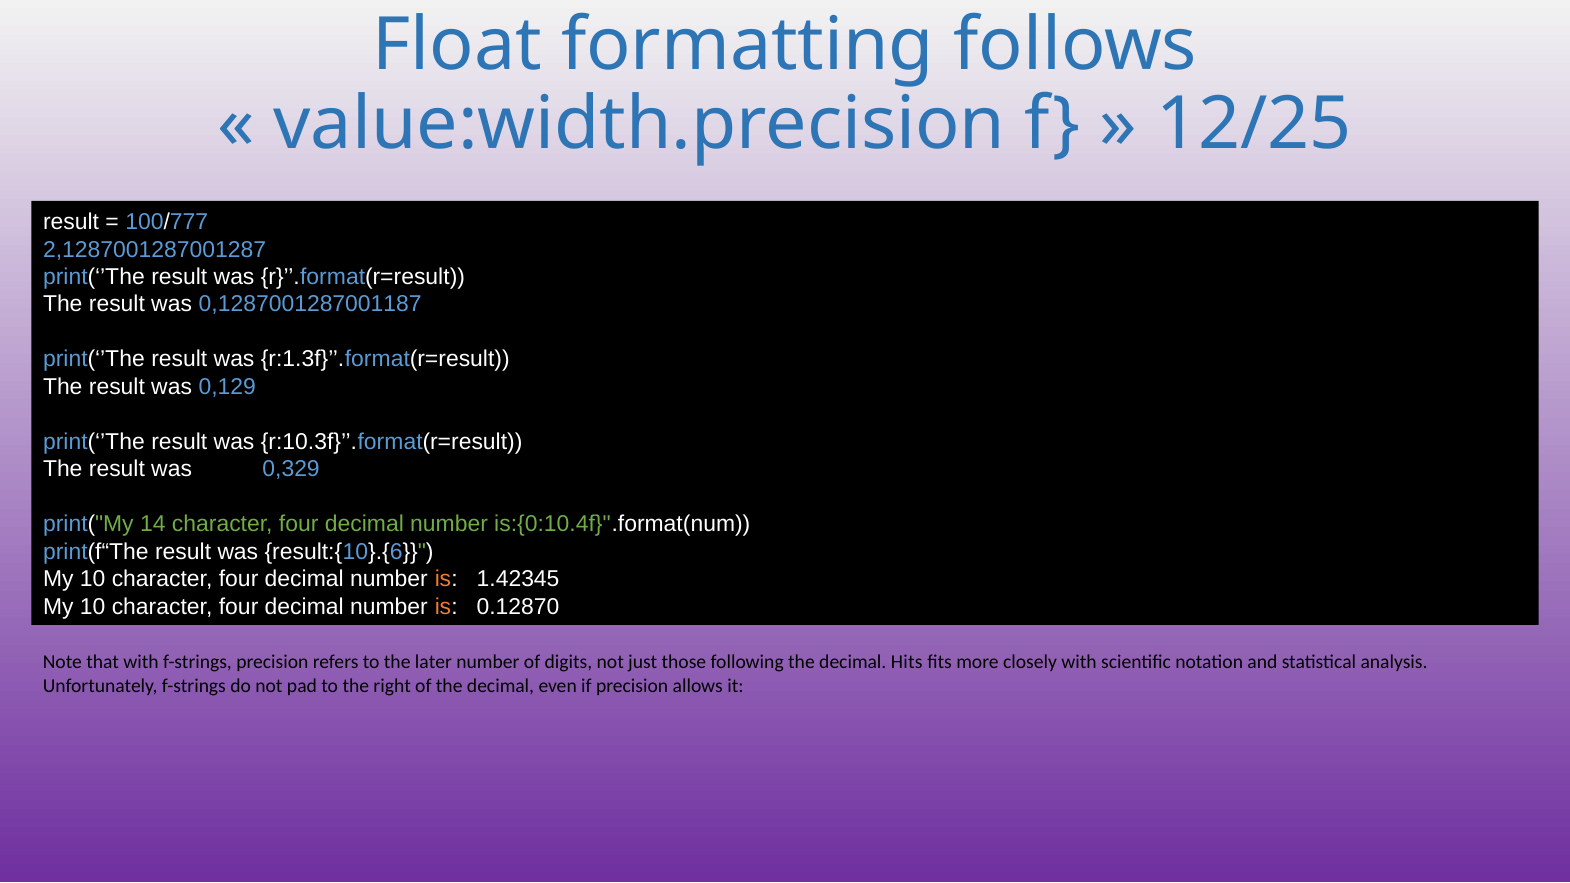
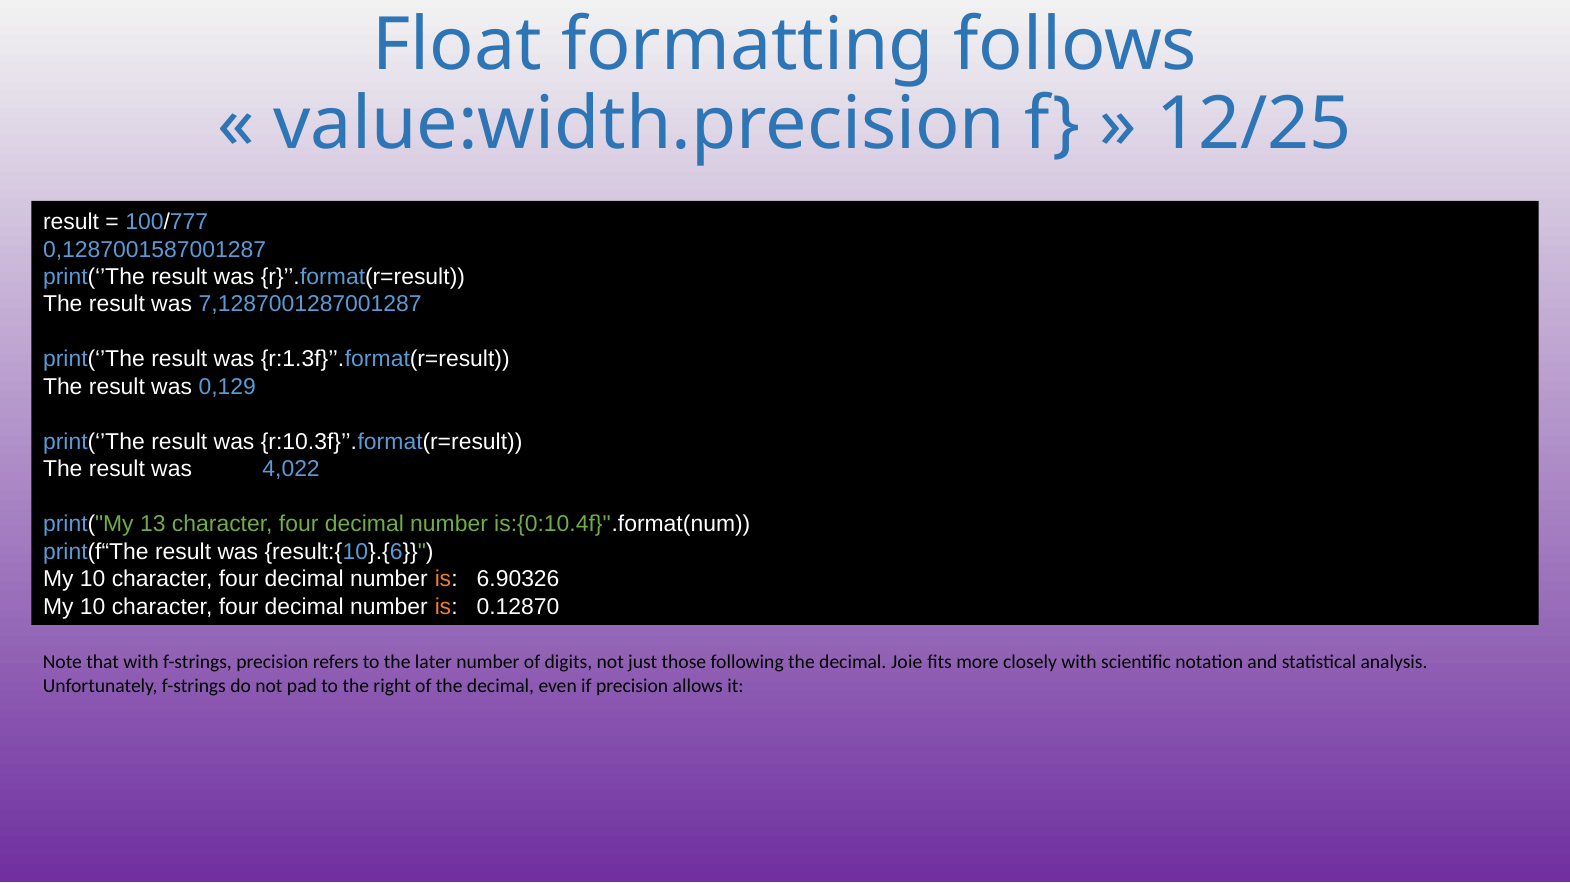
2,1287001287001287: 2,1287001287001287 -> 0,1287001587001287 (155, 249)
0,1287001287001187: 0,1287001287001187 -> 7,1287001287001287 (310, 304)
0,329: 0,329 -> 4,022 (291, 469)
14: 14 -> 13 (153, 524)
1.42345: 1.42345 -> 6.90326 (518, 579)
Hits: Hits -> Joie (907, 662)
